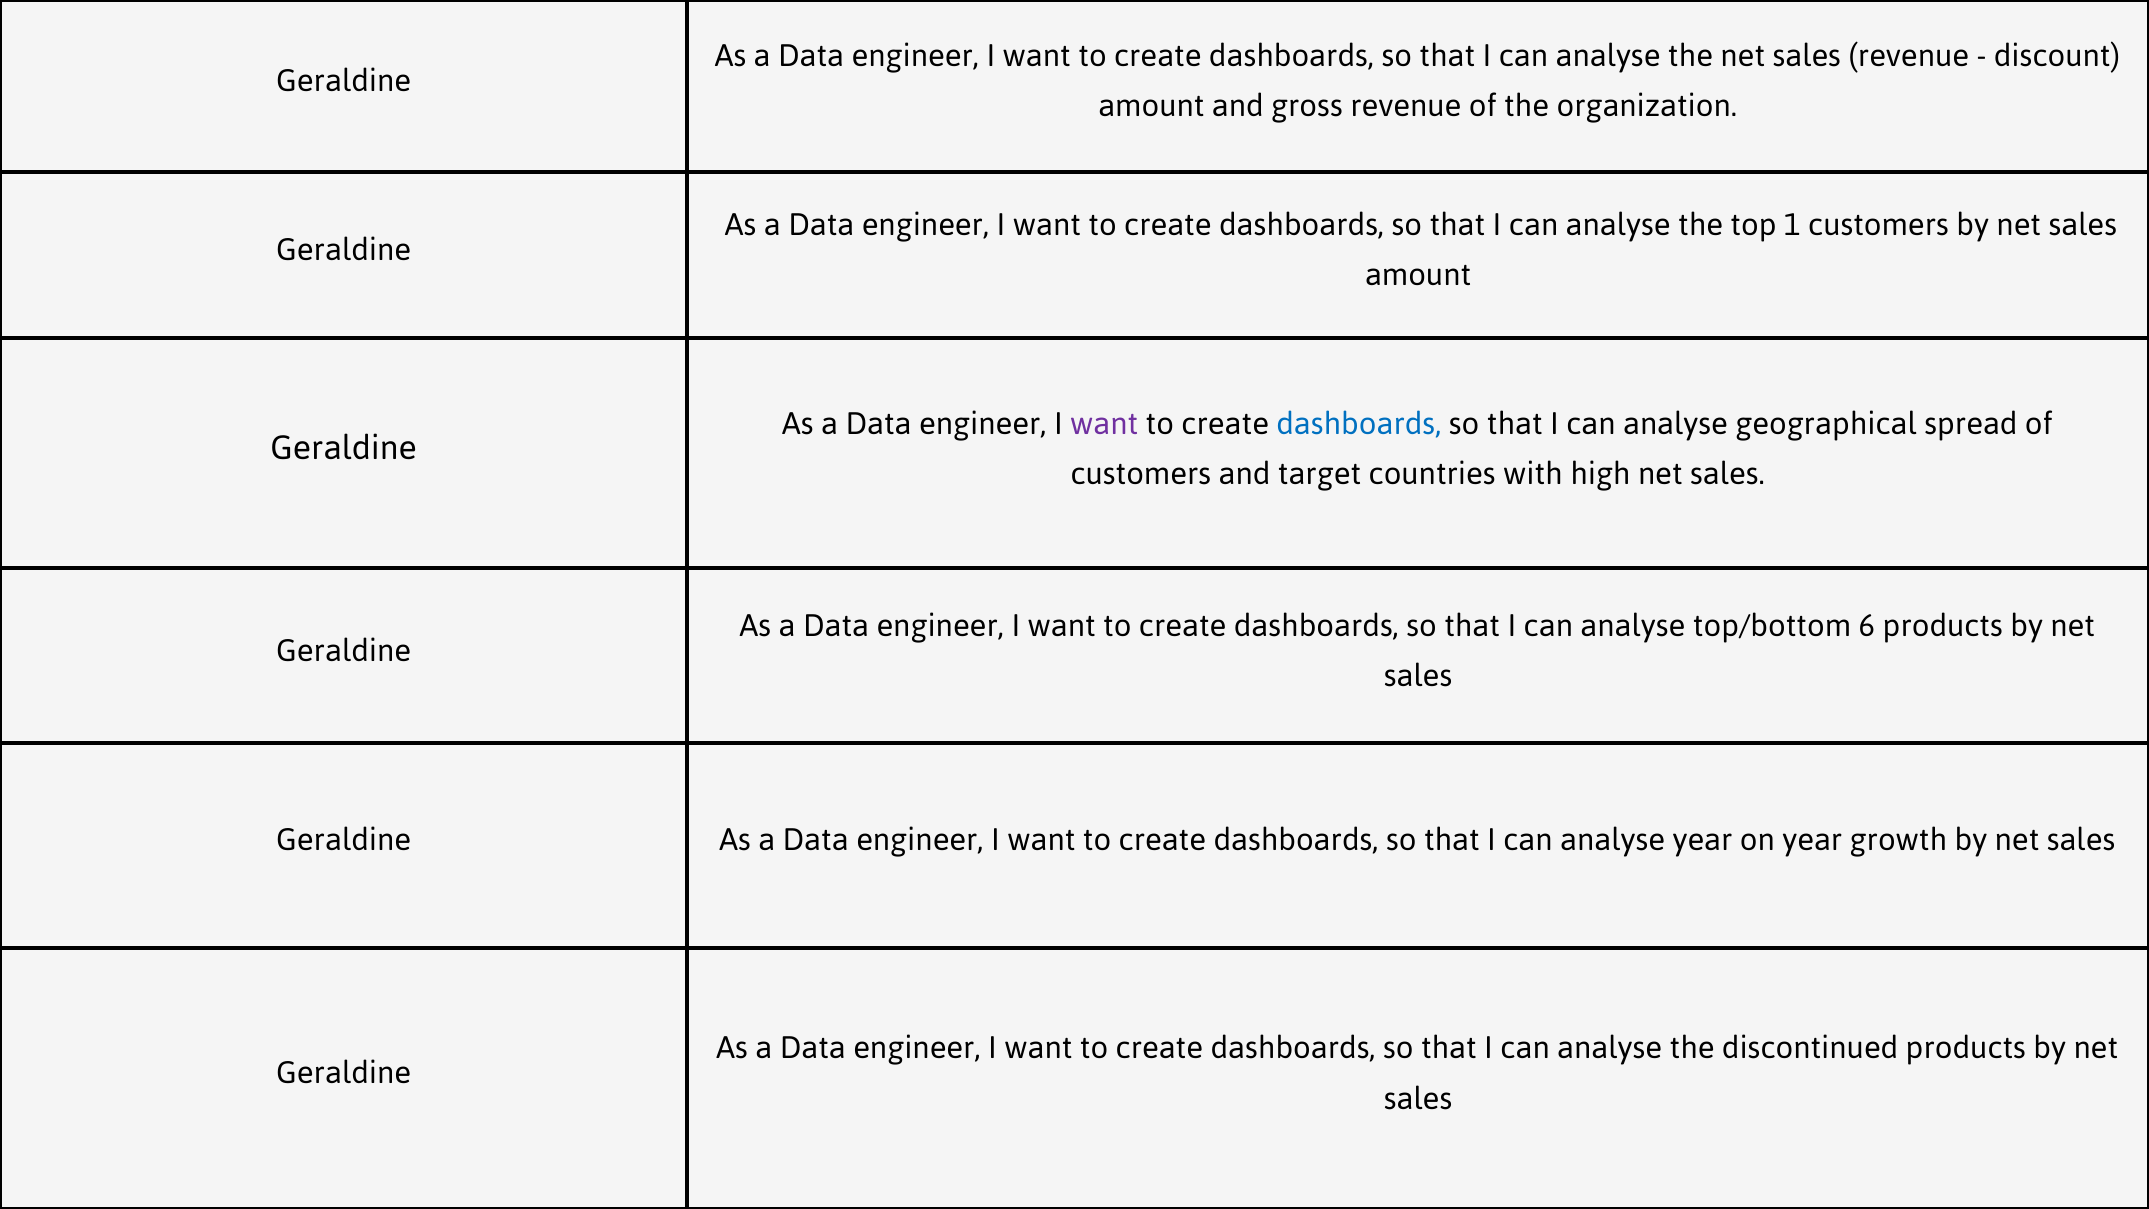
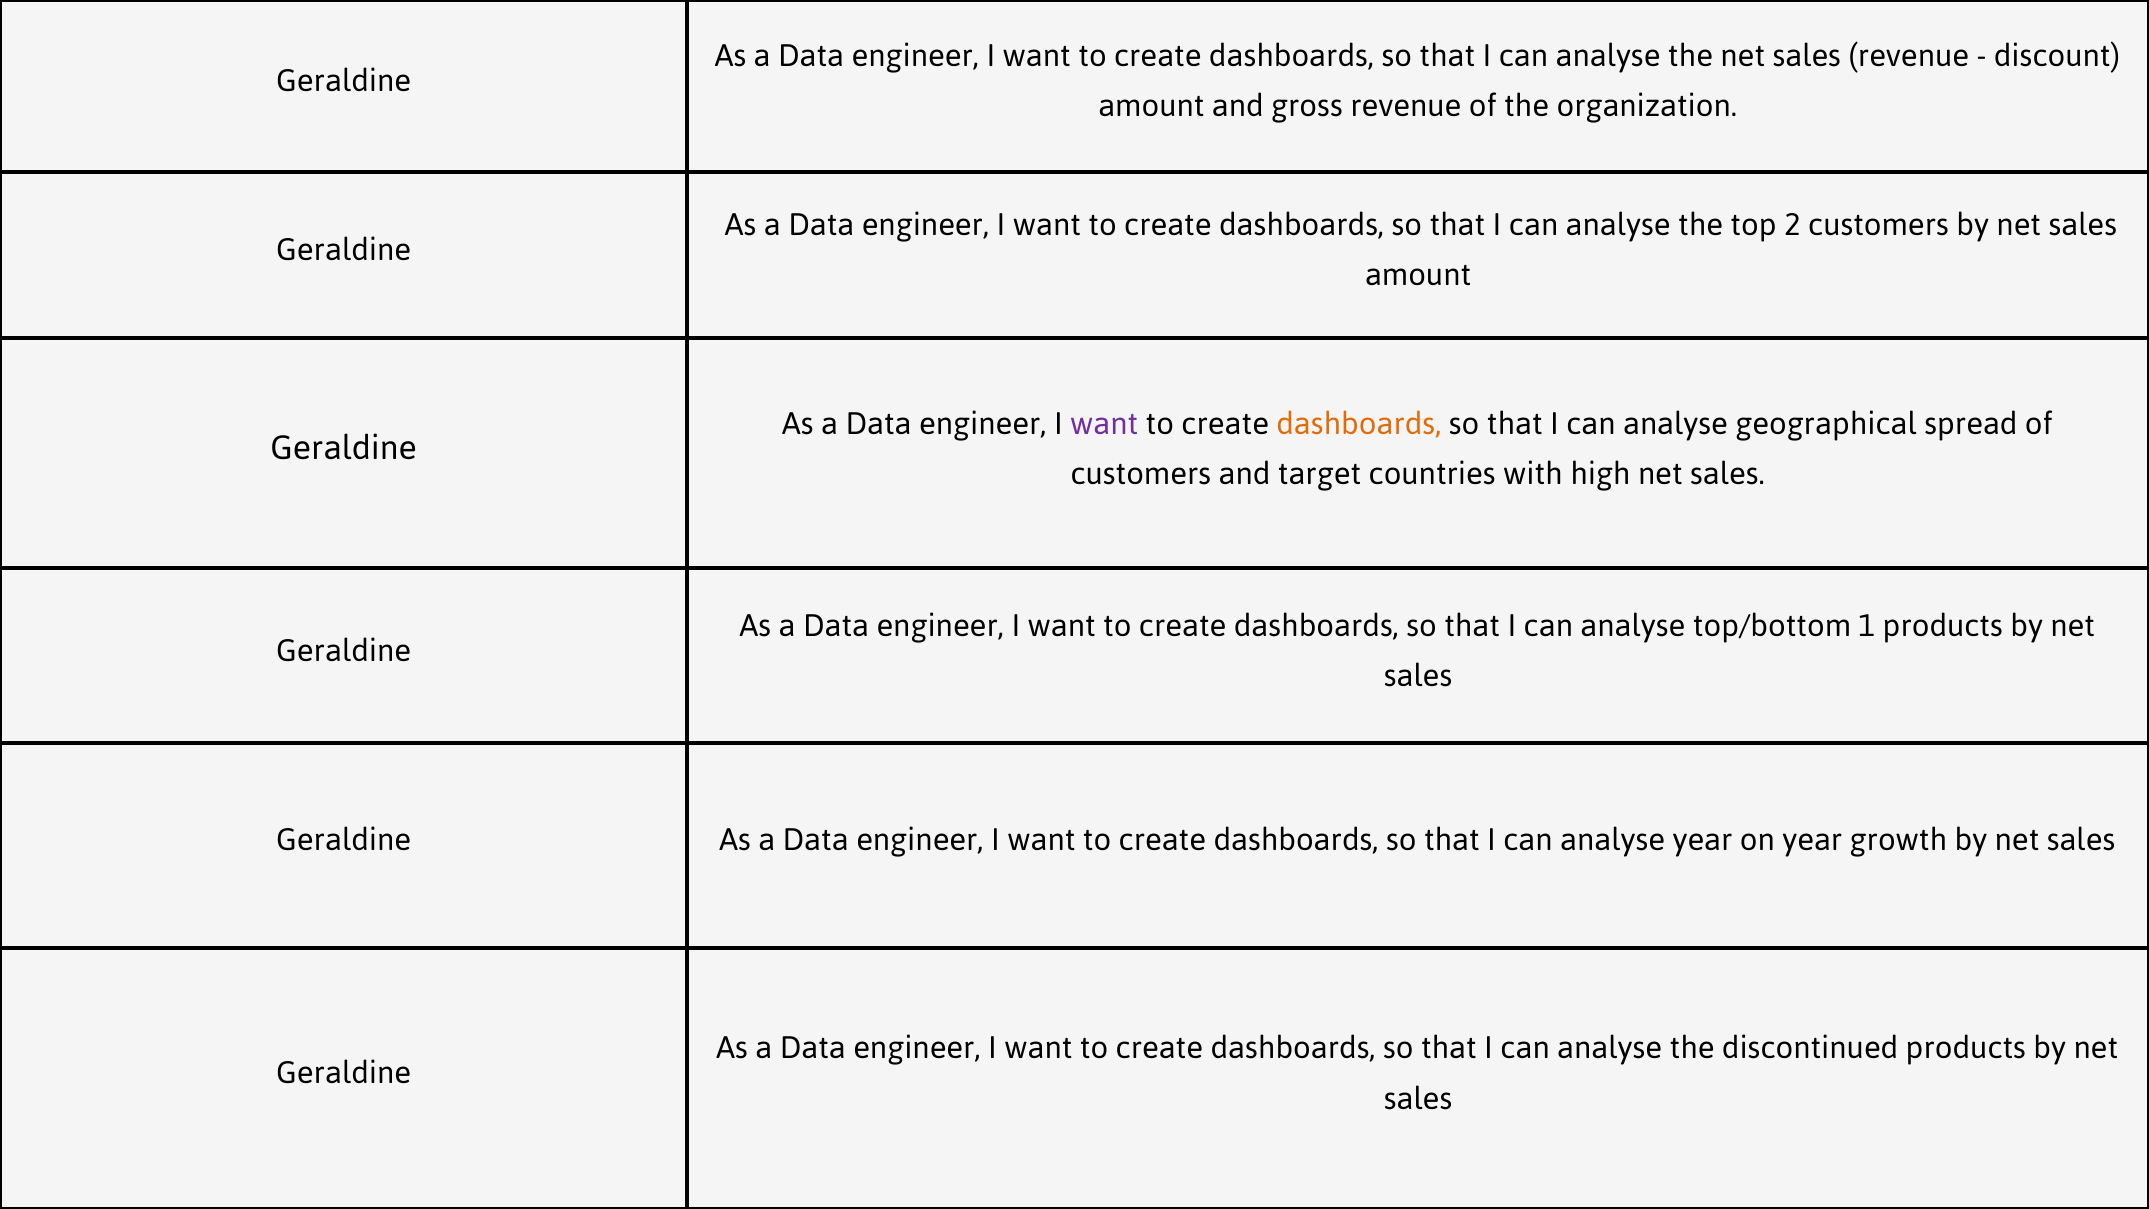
1: 1 -> 2 (1792, 224)
dashboards colour: blue -> orange (1359, 422)
6: 6 -> 1 (1867, 624)
